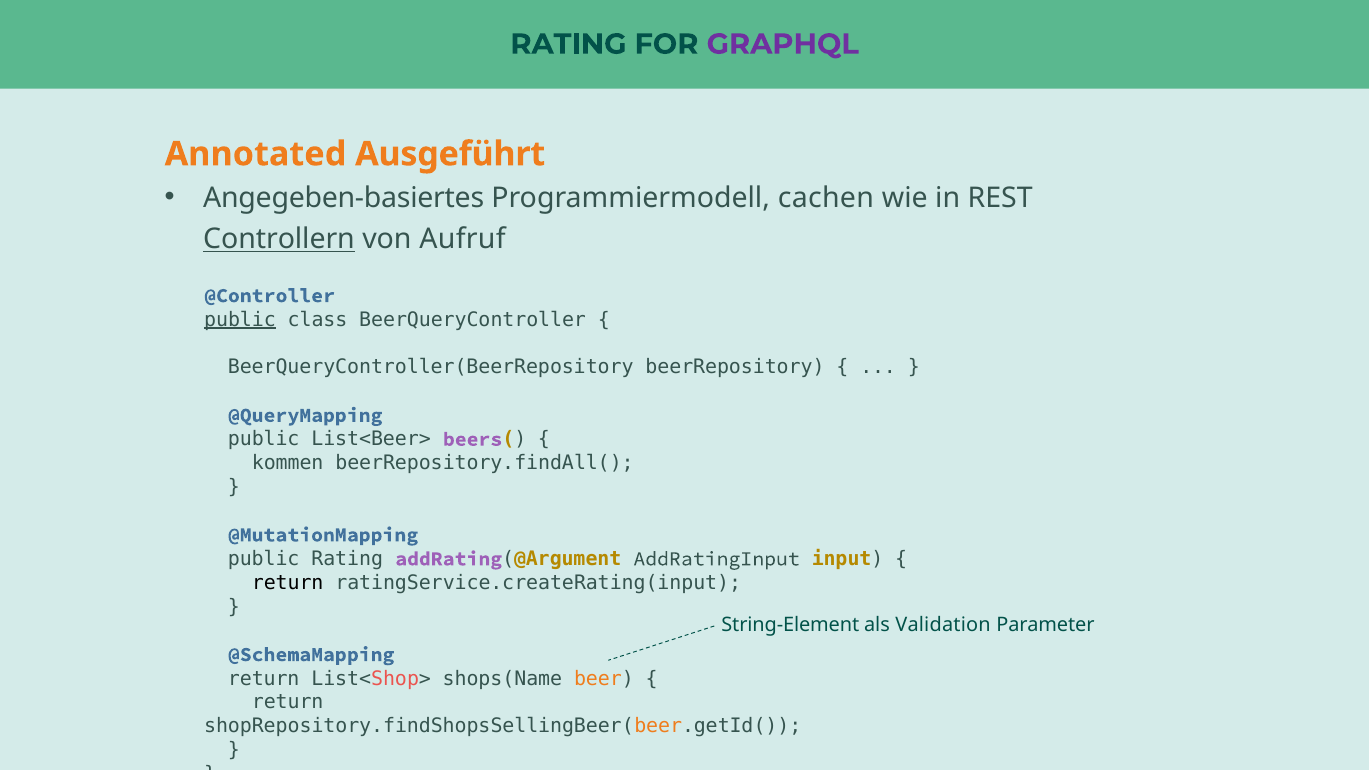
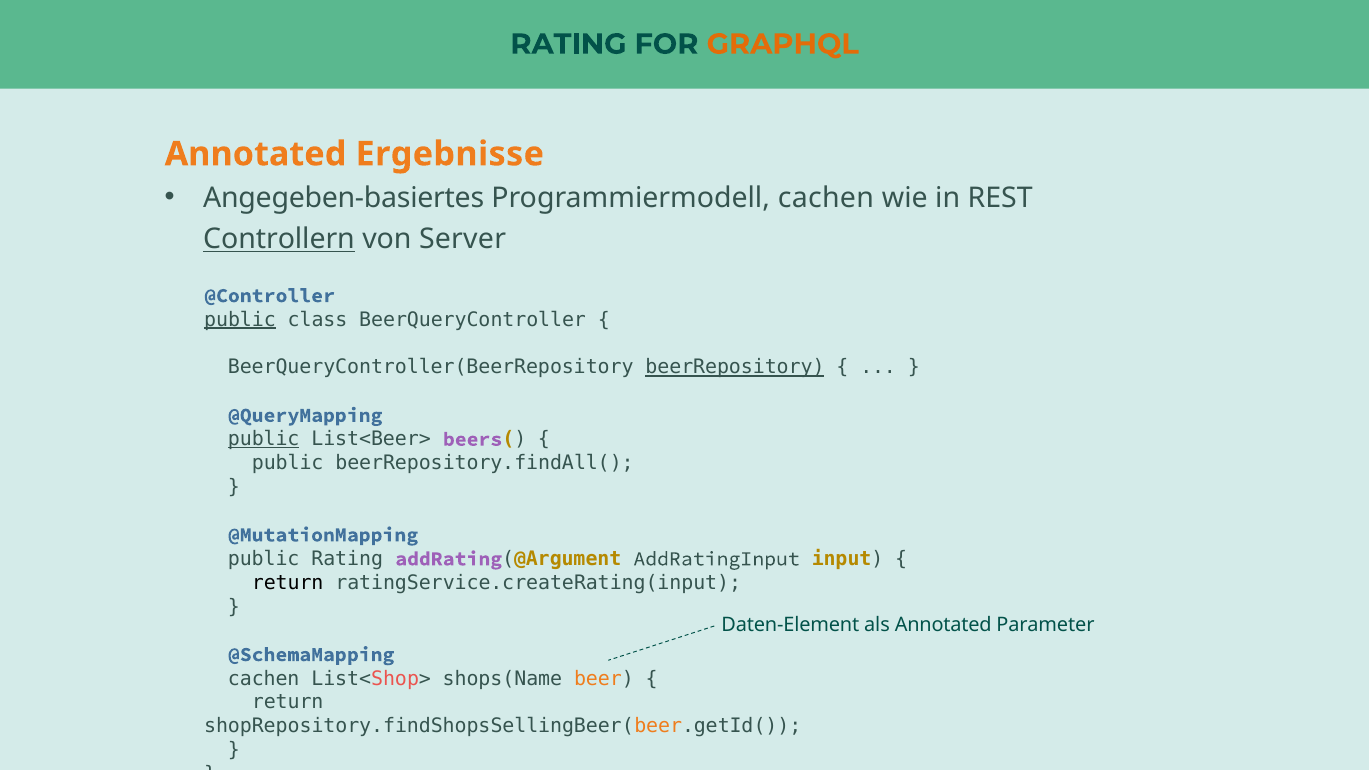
GRAPHQL colour: purple -> orange (783, 44)
Ausgeführt: Ausgeführt -> Ergebnisse (450, 154)
Aufruf: Aufruf -> Server (463, 239)
beerRepository underline: none -> present (735, 367)
public underline: none -> present (264, 439)
kommen: kommen -> public (288, 463)
String-Element: String-Element -> Daten-Element (790, 625)
als Validation: Validation -> Annotated (943, 625)
return: return -> cachen (264, 679)
